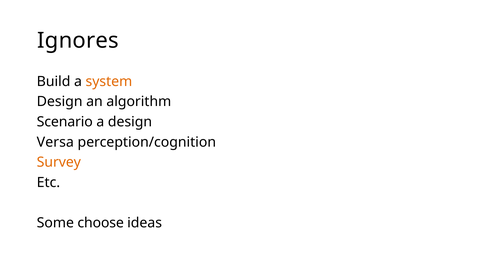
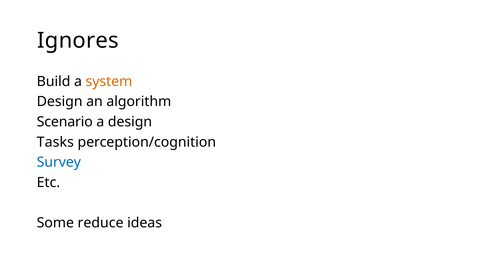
Versa: Versa -> Tasks (55, 142)
Survey colour: orange -> blue (59, 162)
choose: choose -> reduce (101, 223)
